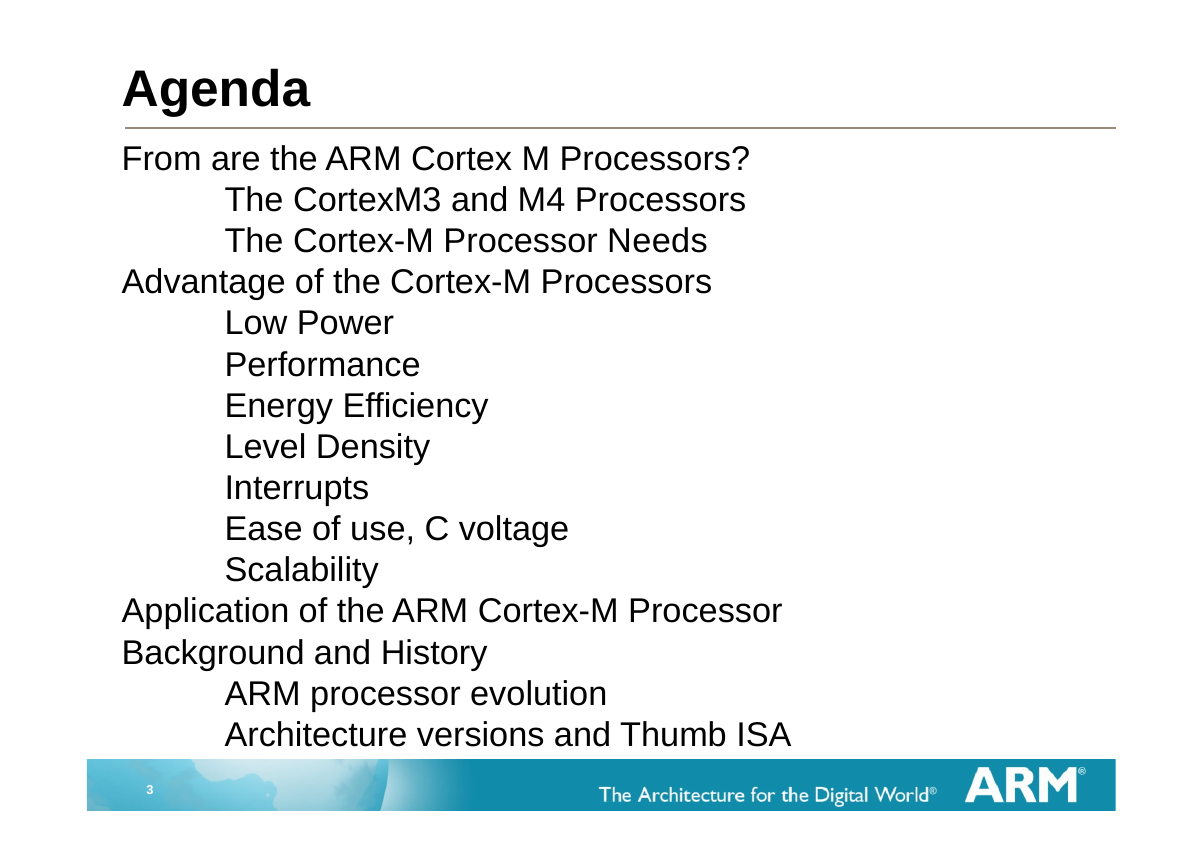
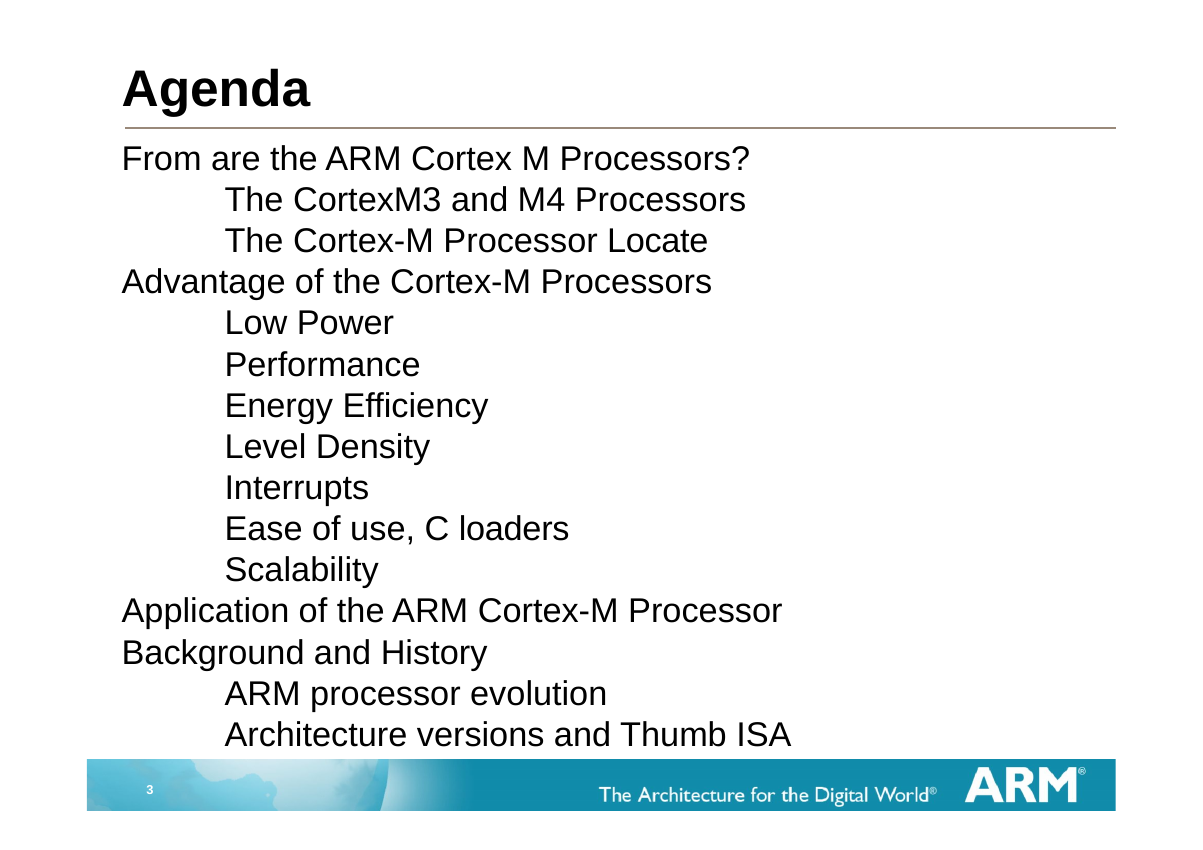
Needs: Needs -> Locate (658, 241)
voltage: voltage -> loaders (514, 529)
